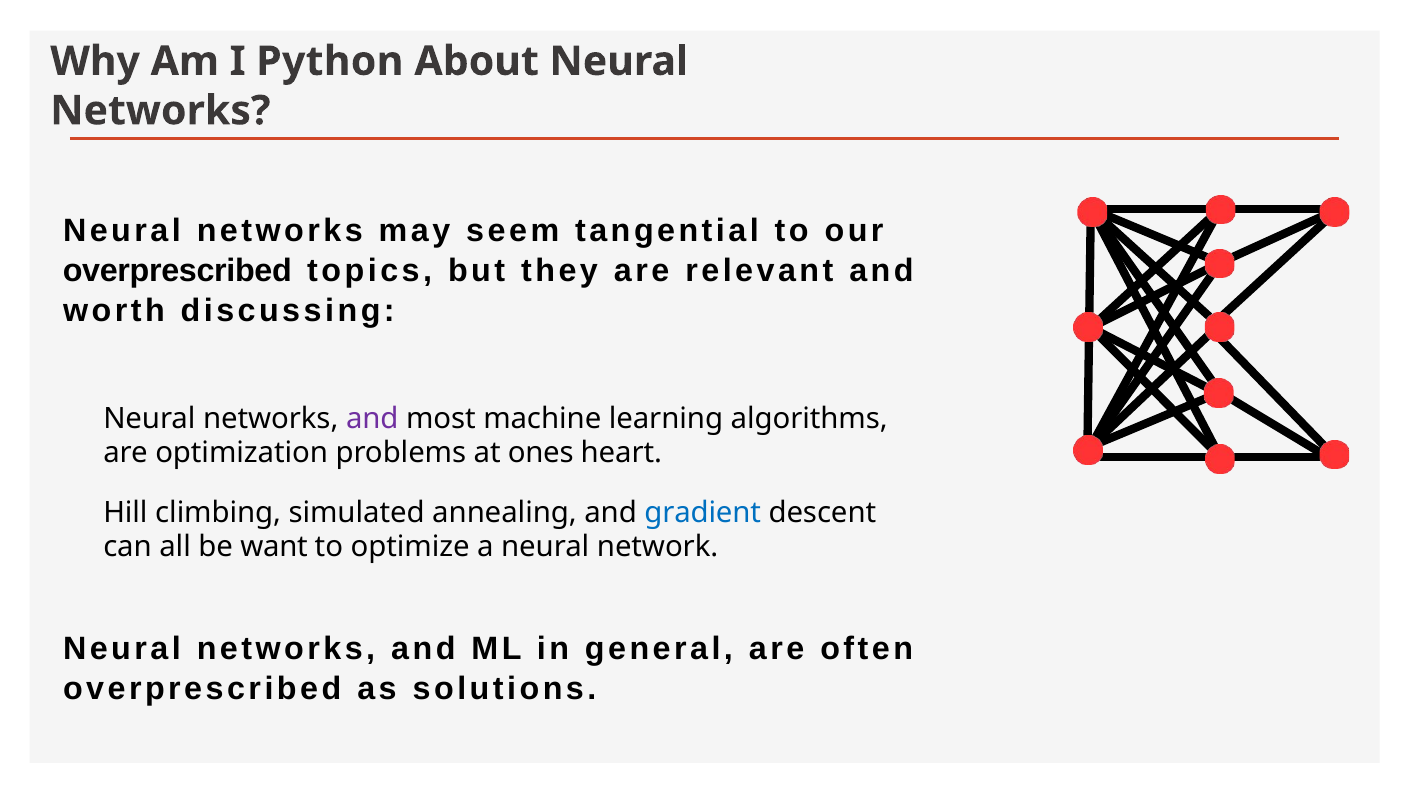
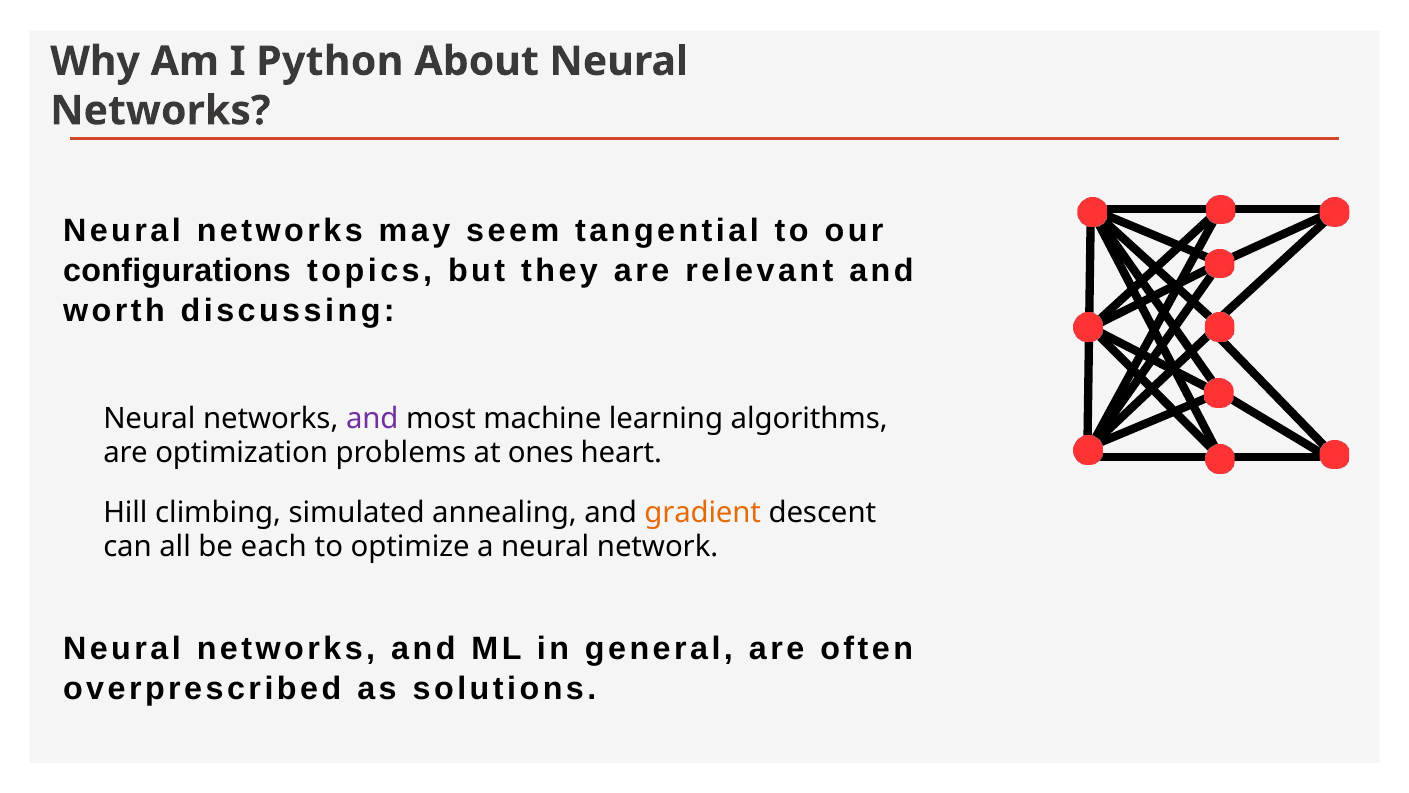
overprescribed: overprescribed -> configurations (177, 271)
gradient colour: blue -> orange (703, 512)
want: want -> each (274, 546)
